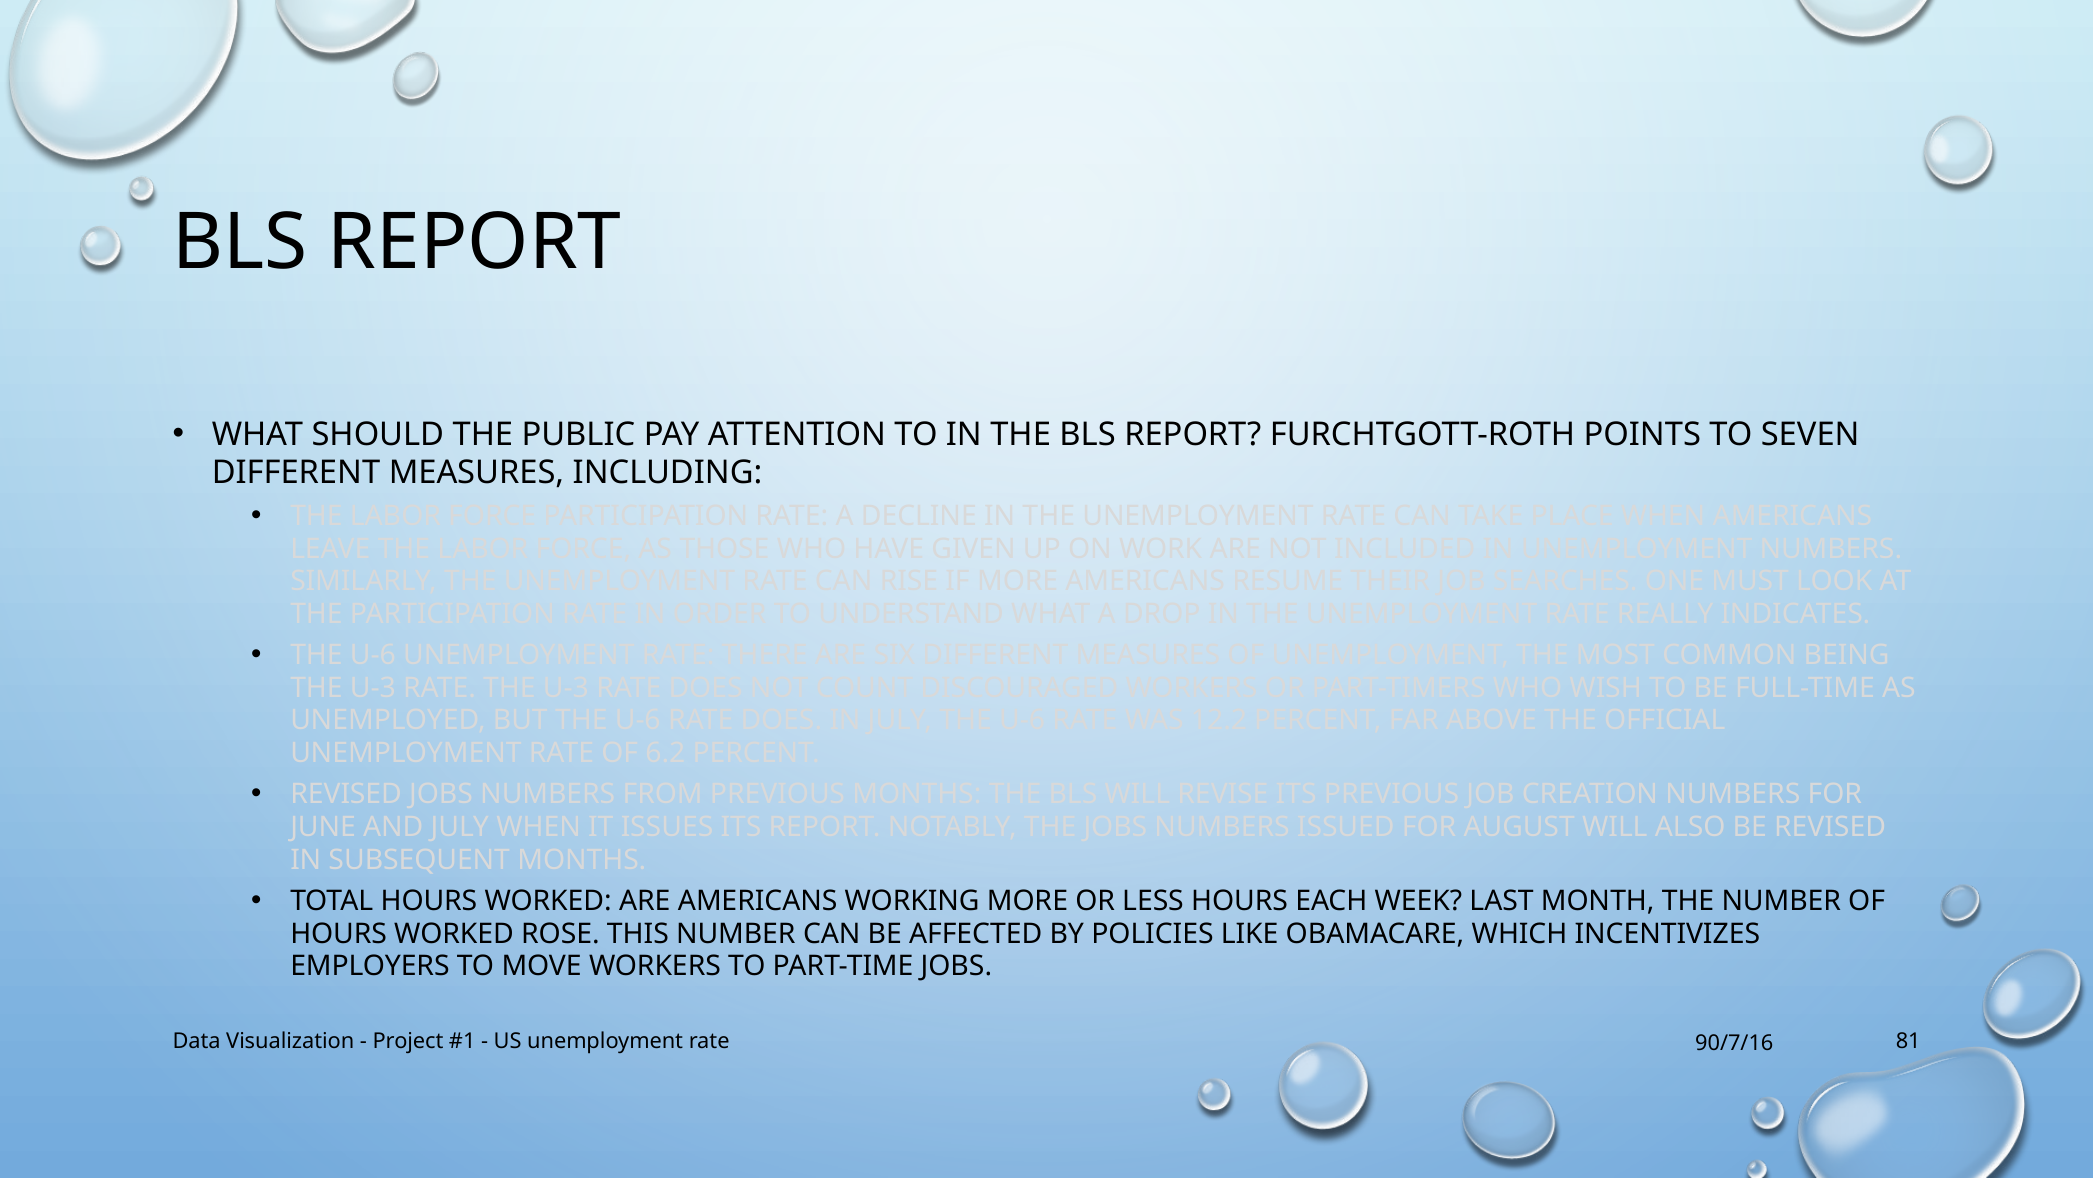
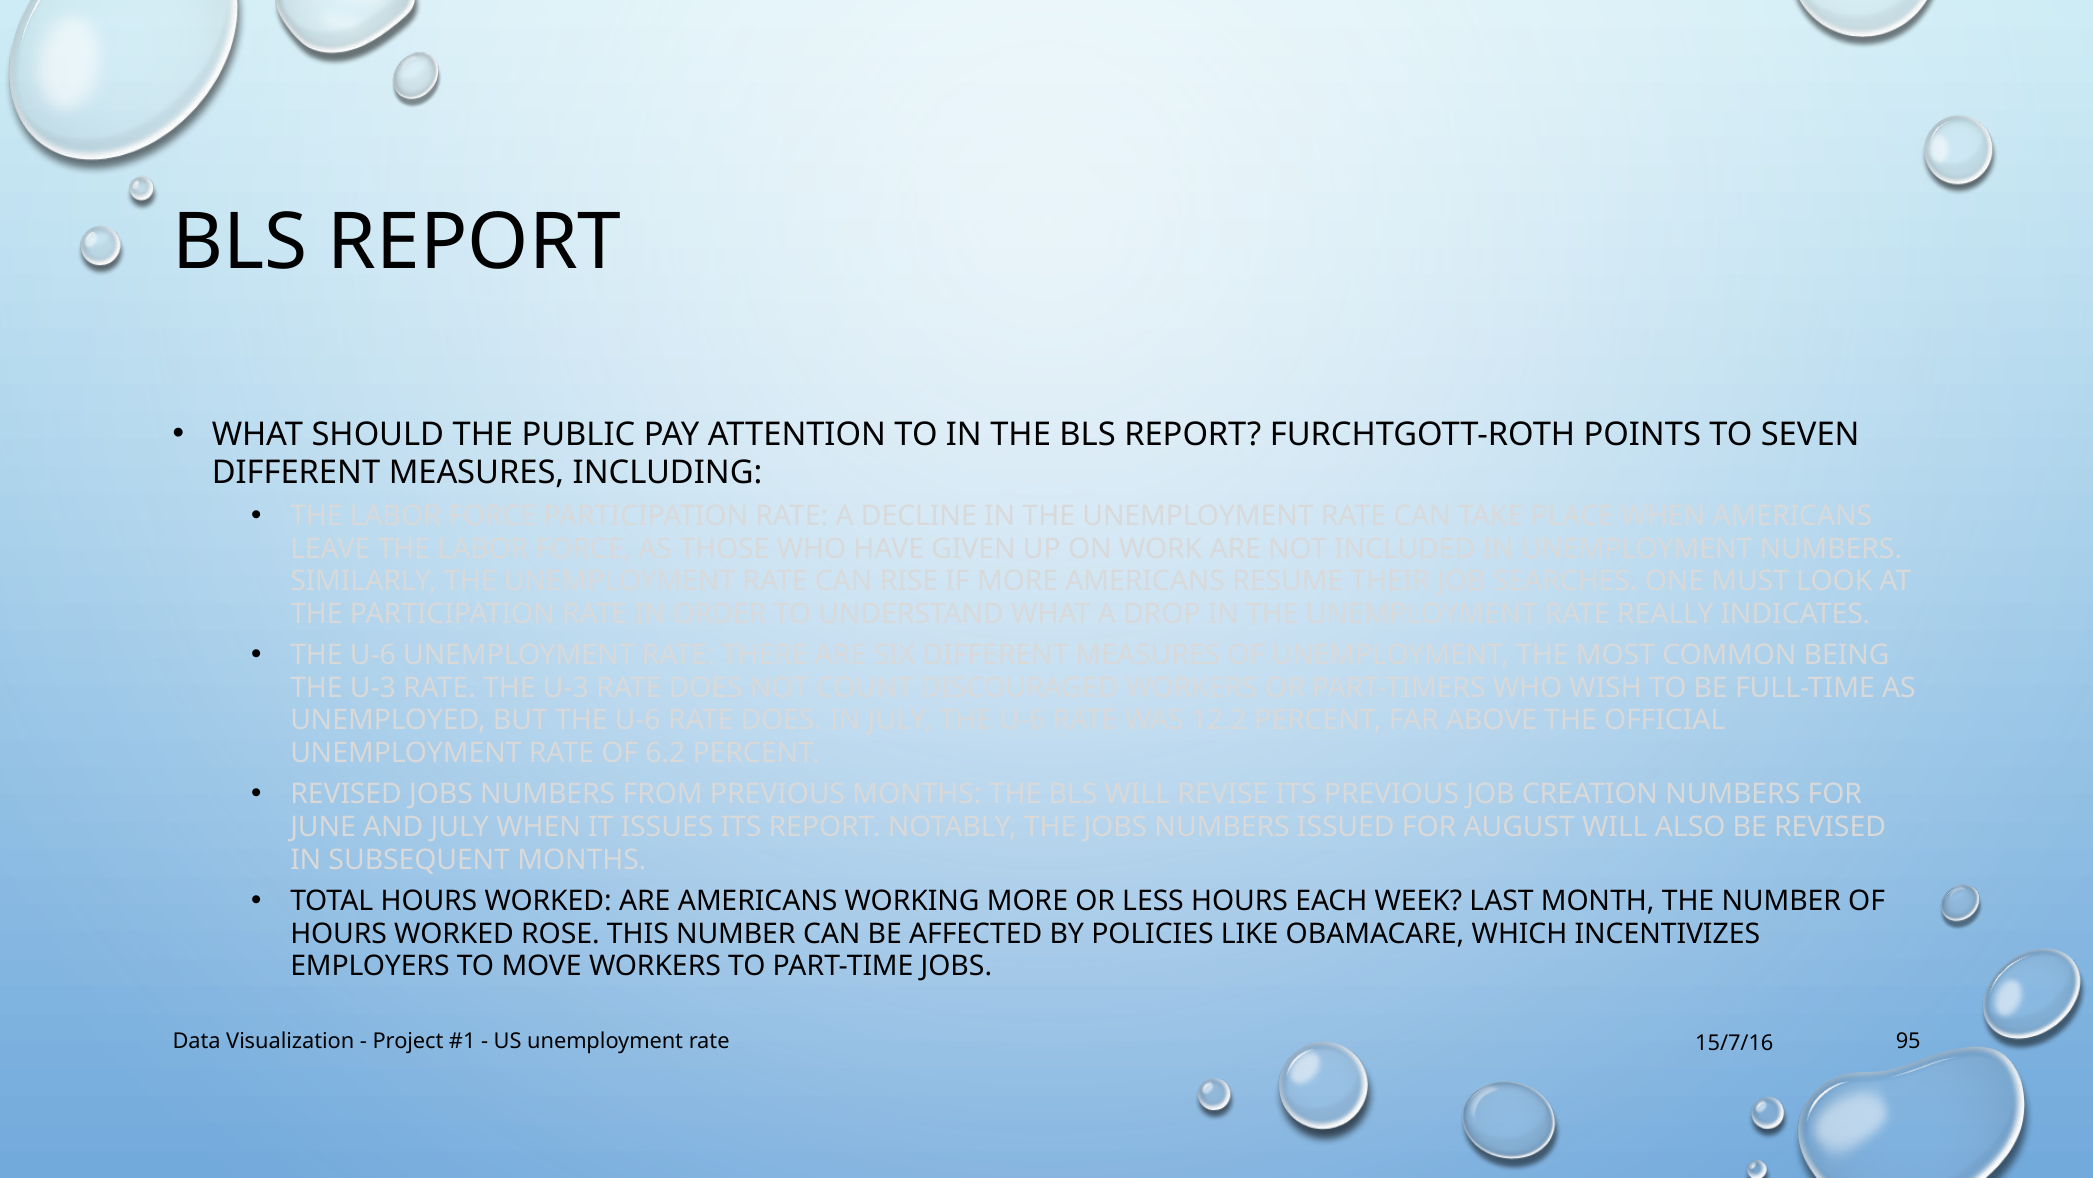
81: 81 -> 95 (1908, 1041)
90/7/16: 90/7/16 -> 15/7/16 (1734, 1043)
